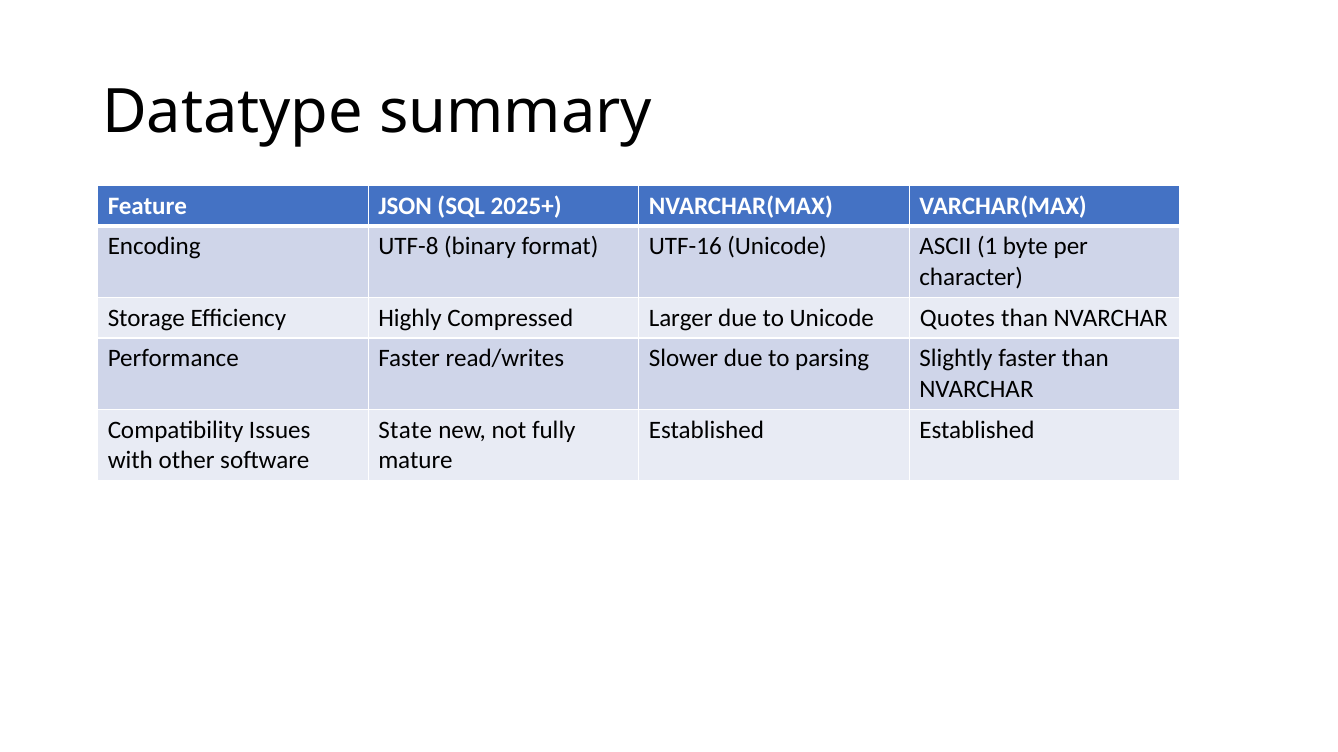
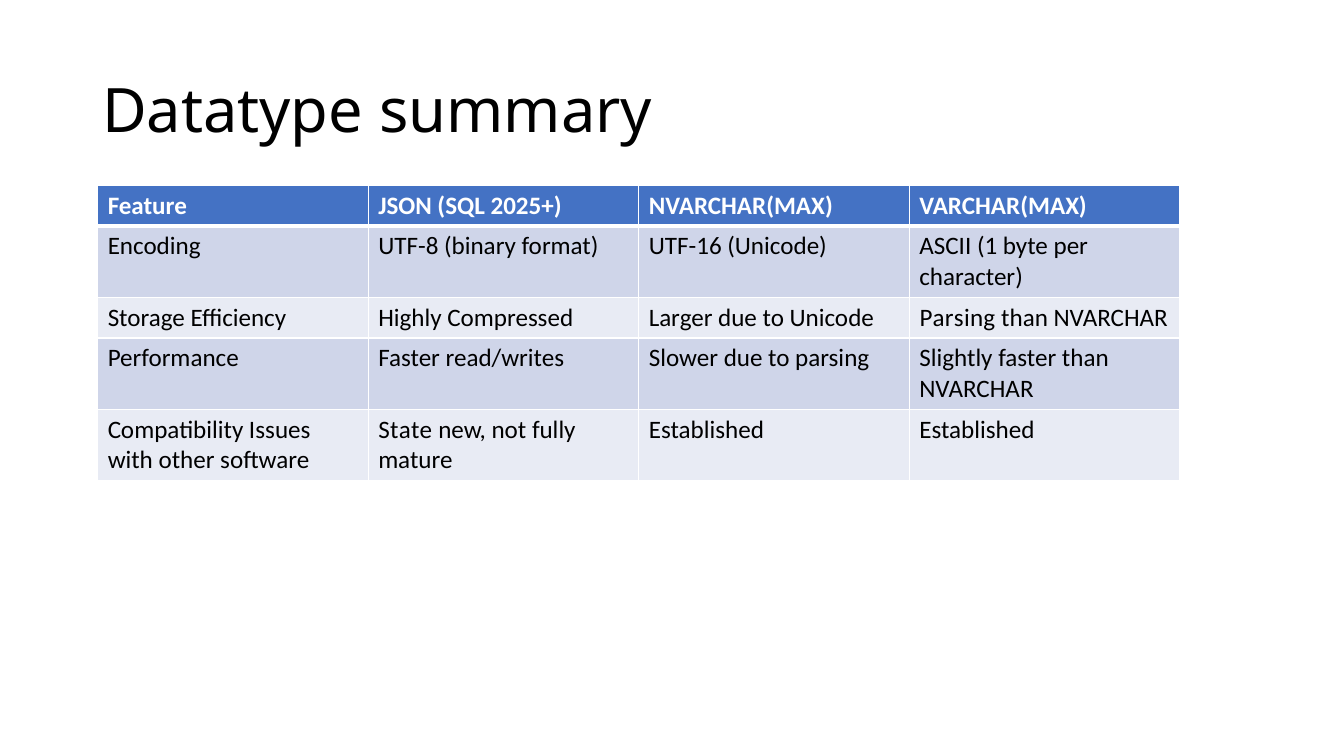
Unicode Quotes: Quotes -> Parsing (957, 318)
